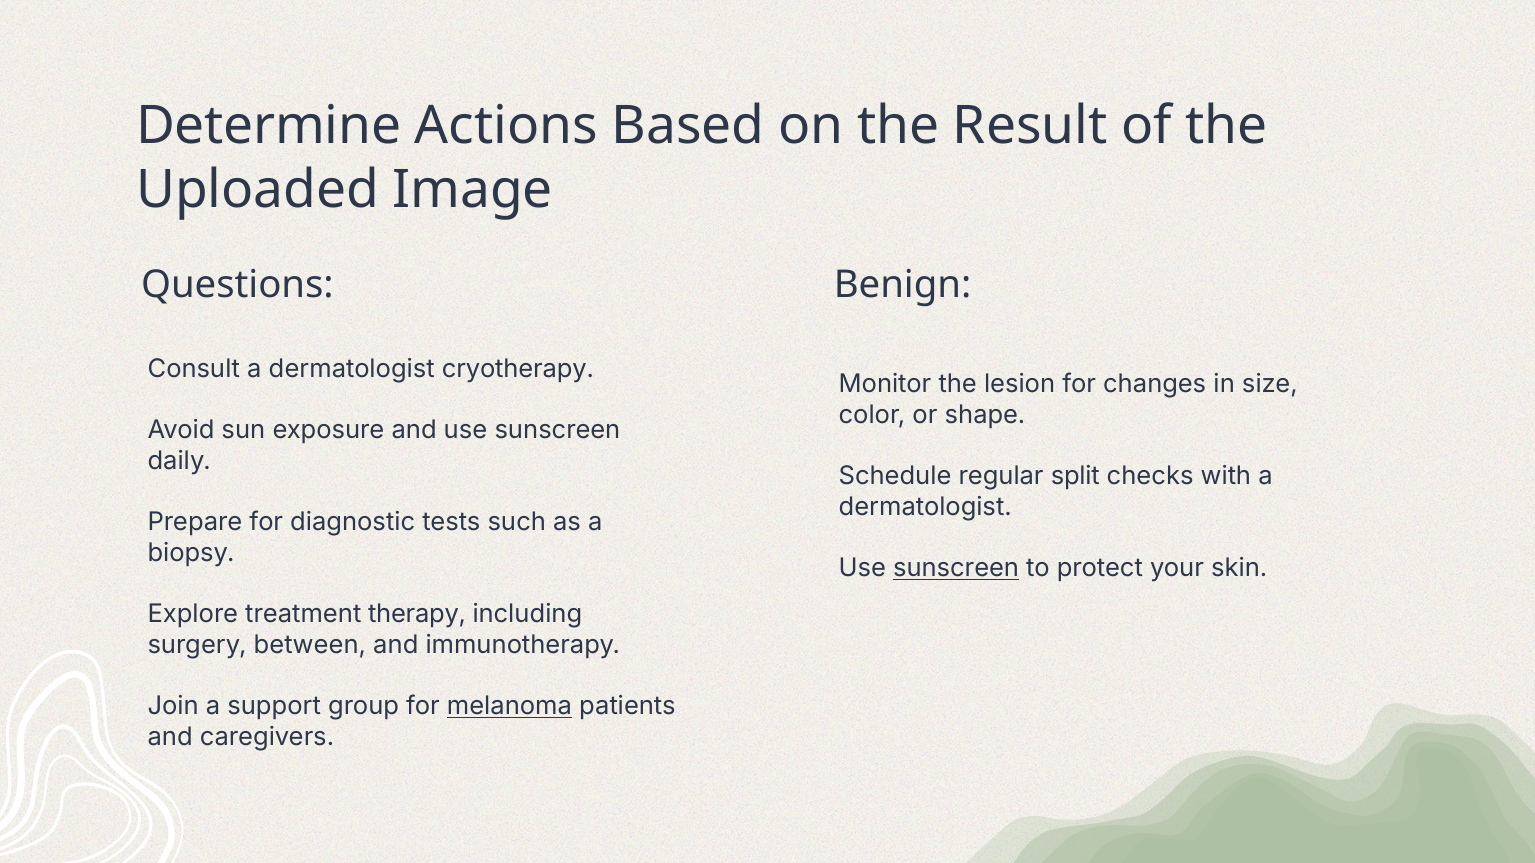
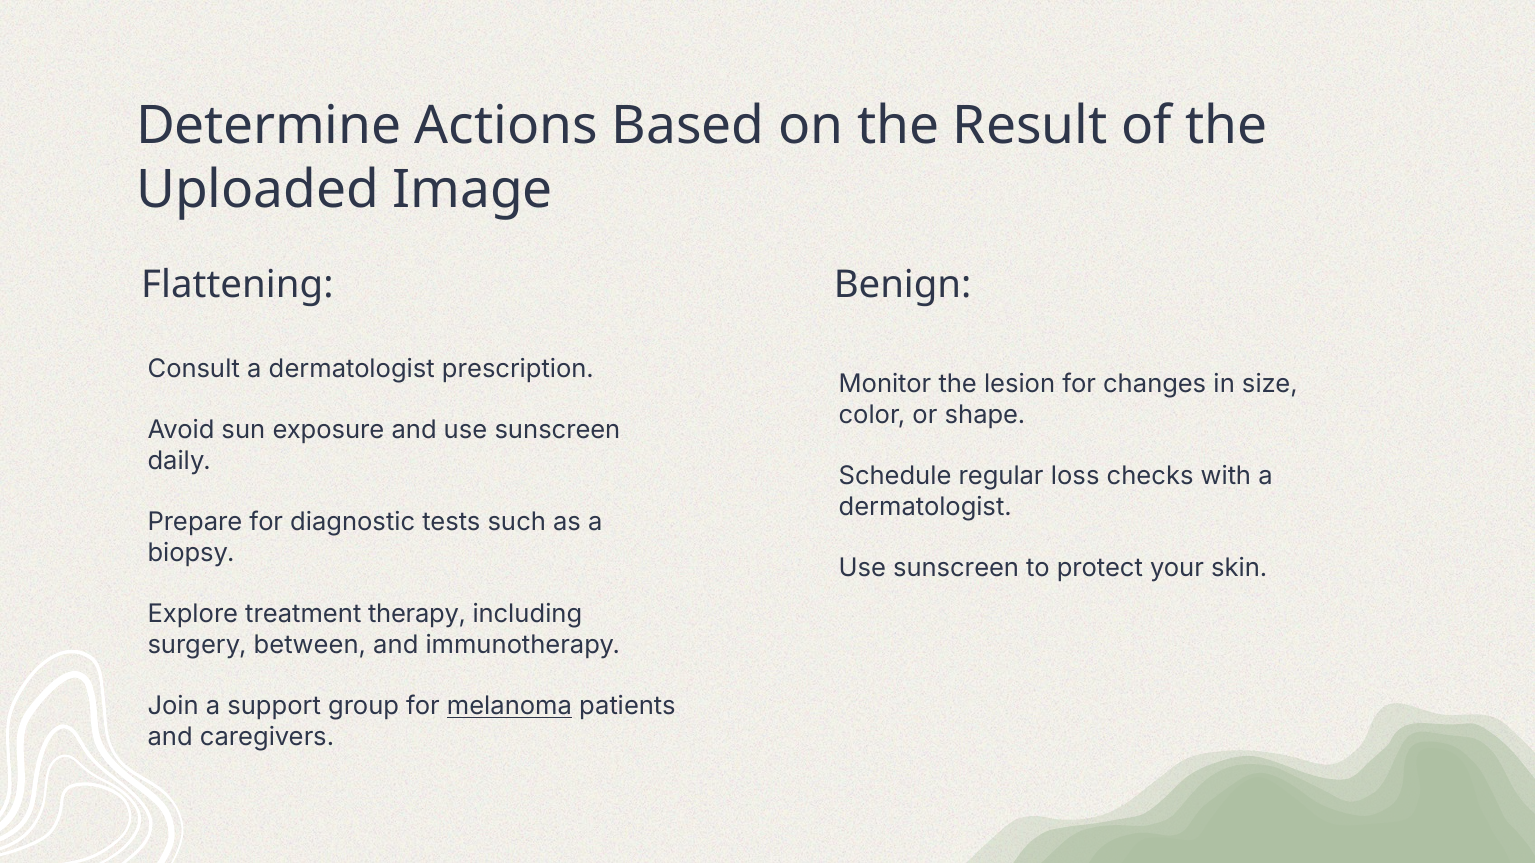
Questions: Questions -> Flattening (237, 285)
cryotherapy: cryotherapy -> prescription (518, 369)
split: split -> loss (1075, 477)
sunscreen underline: present -> none (956, 569)
